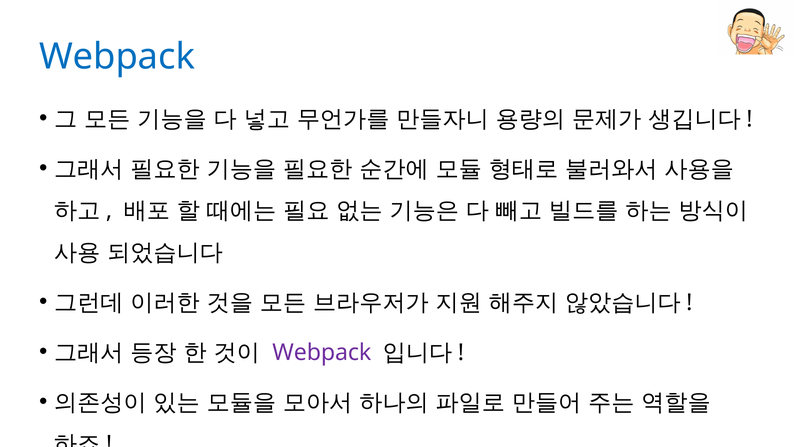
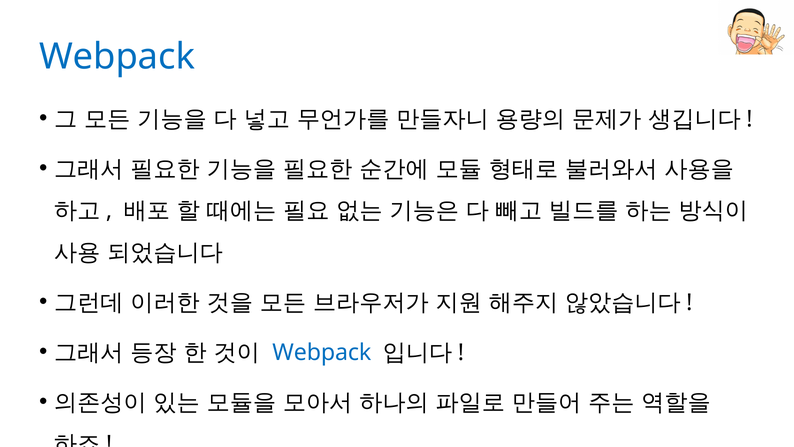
Webpack colour: purple -> blue (322, 352)
